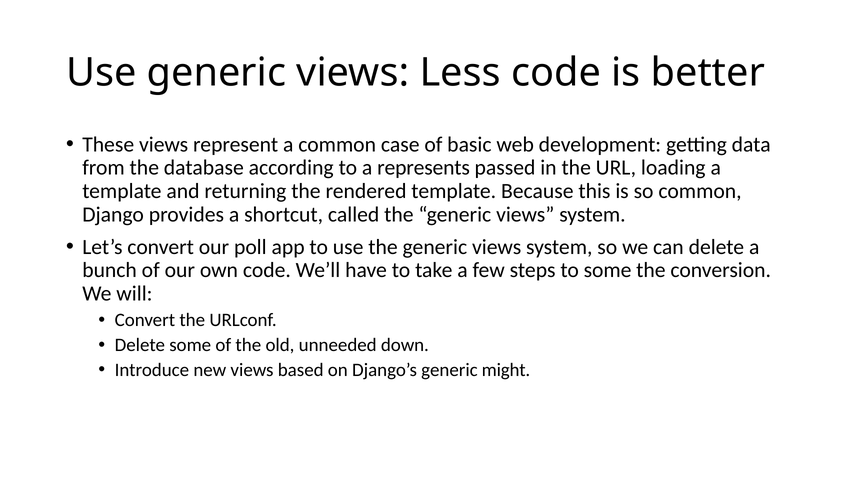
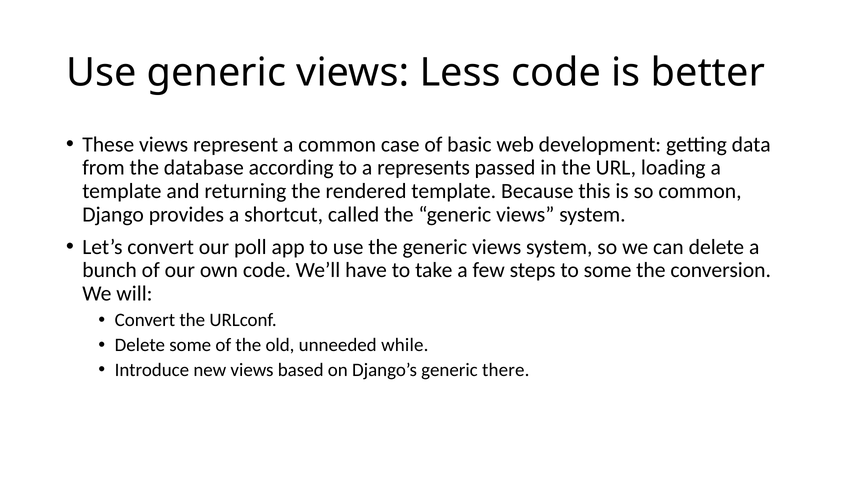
down: down -> while (405, 345)
might: might -> there (506, 370)
